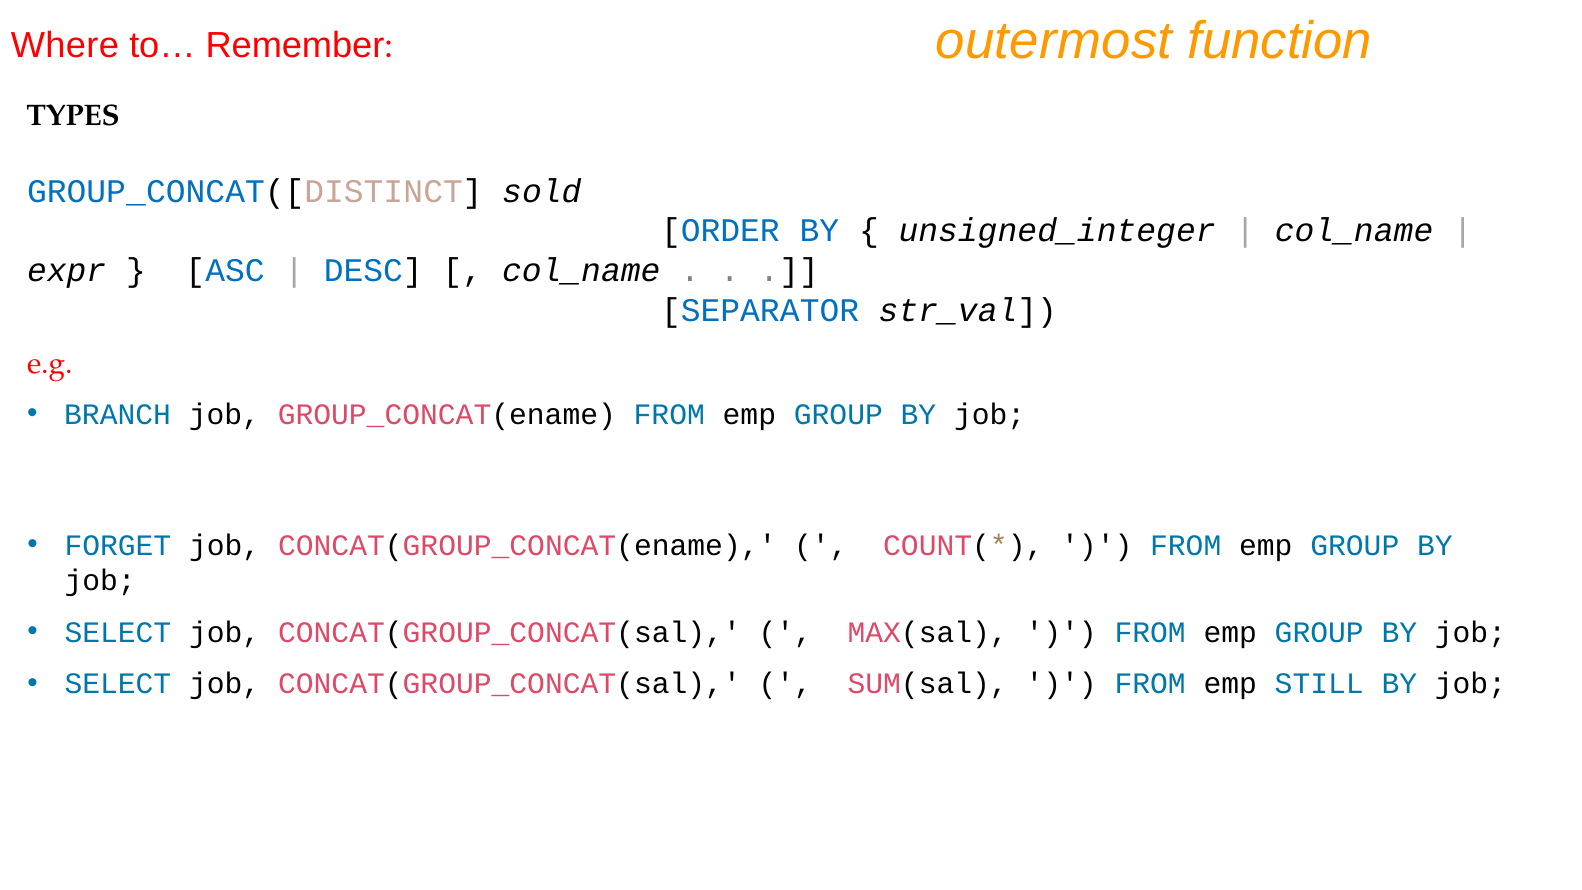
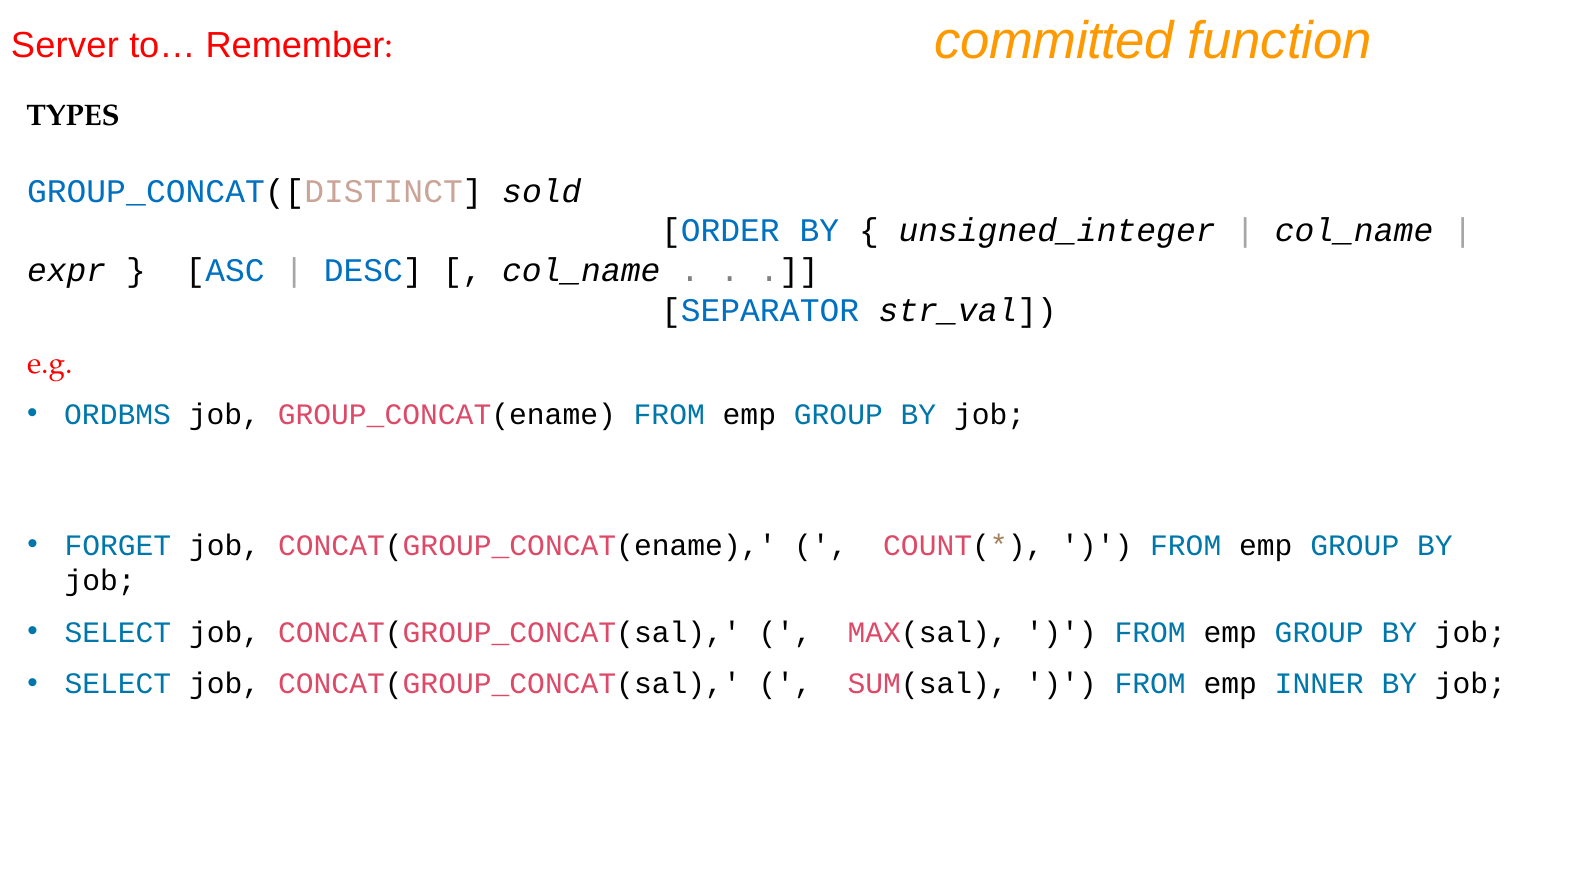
outermost: outermost -> committed (1054, 41)
Where: Where -> Server (65, 45)
BRANCH: BRANCH -> ORDBMS (118, 415)
STILL: STILL -> INNER (1319, 684)
